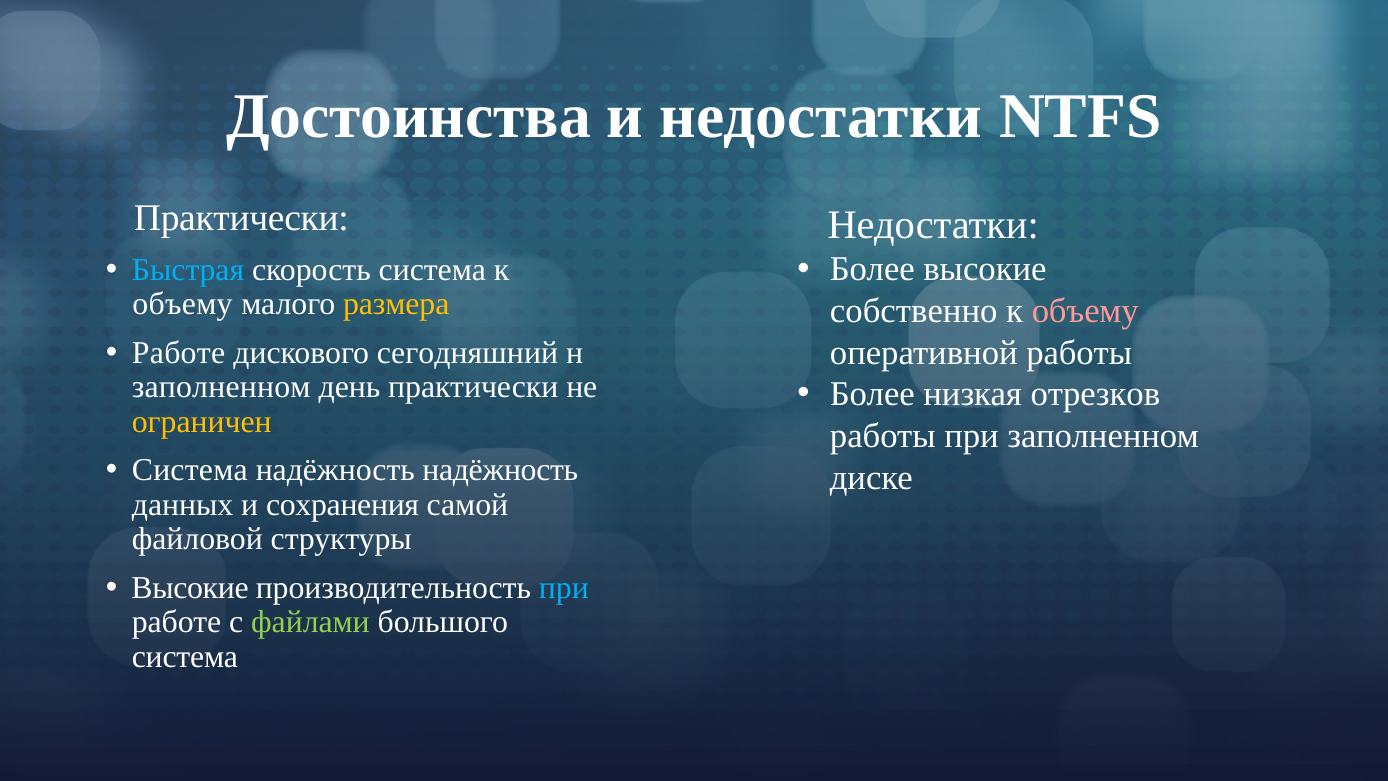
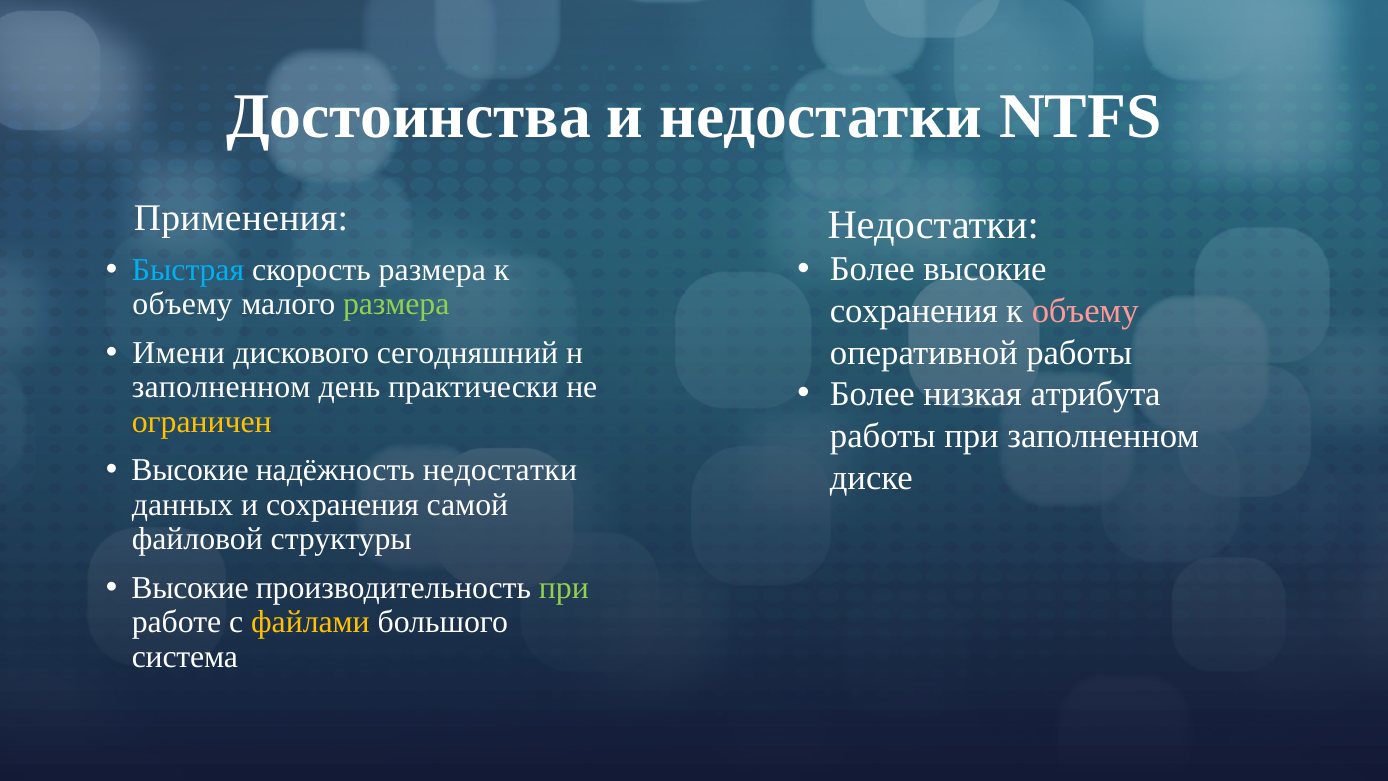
Практически: Практически -> Применения (241, 218)
скорость система: система -> размера (432, 270)
размера colour: yellow -> light green (396, 304)
собственно: собственно -> сохранения (914, 311)
Работе: Работе -> Имени (179, 353)
отрезков: отрезков -> атрибута (1096, 394)
Система: Система -> Высокие (190, 470)
надёжность надёжность: надёжность -> недостатки (500, 470)
при colour: light blue -> light green (564, 588)
файлами colour: light green -> yellow (310, 622)
